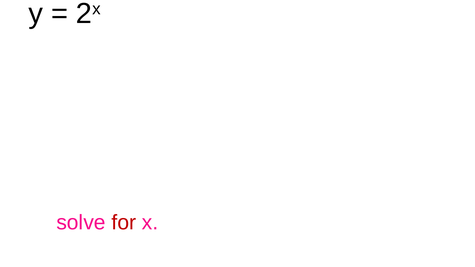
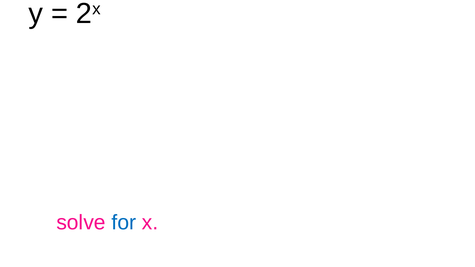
for colour: red -> blue (124, 223)
